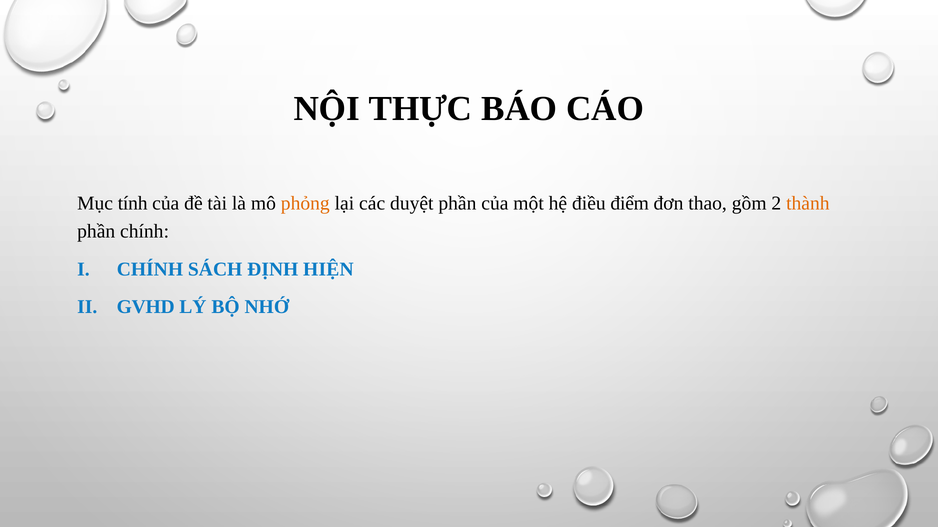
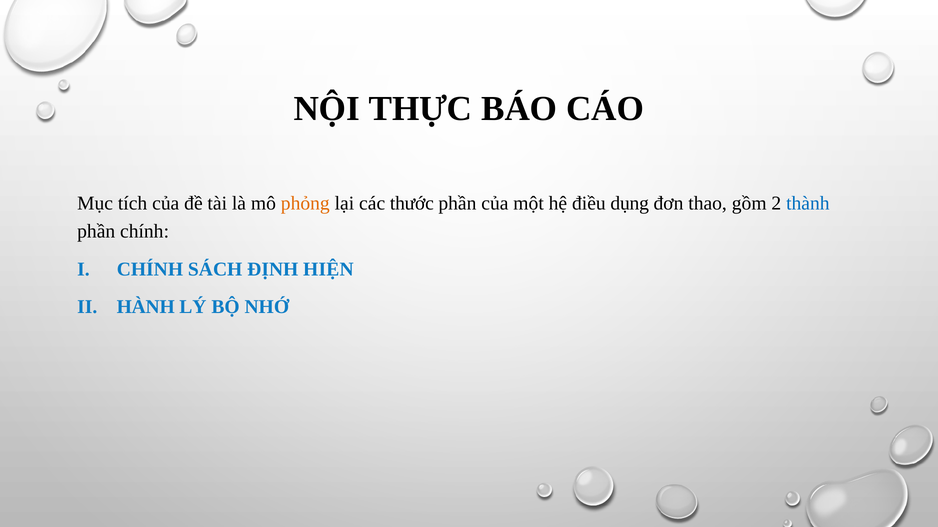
tính: tính -> tích (133, 203)
duyệt: duyệt -> thước (412, 203)
điểm: điểm -> dụng (630, 203)
thành colour: orange -> blue (808, 203)
GVHD: GVHD -> HÀNH (146, 307)
